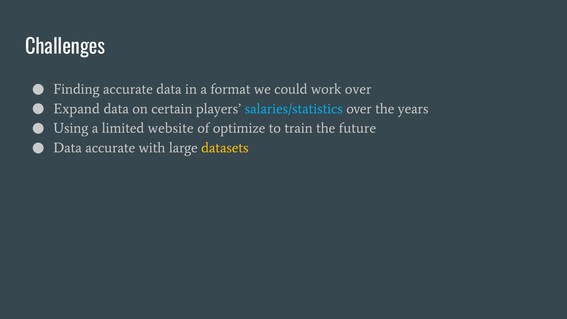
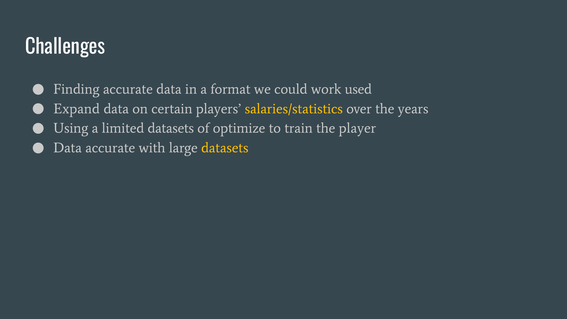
work over: over -> used (358, 89)
salaries/statistics colour: light blue -> yellow (294, 109)
limited website: website -> datasets (171, 128)
future: future -> player (357, 128)
